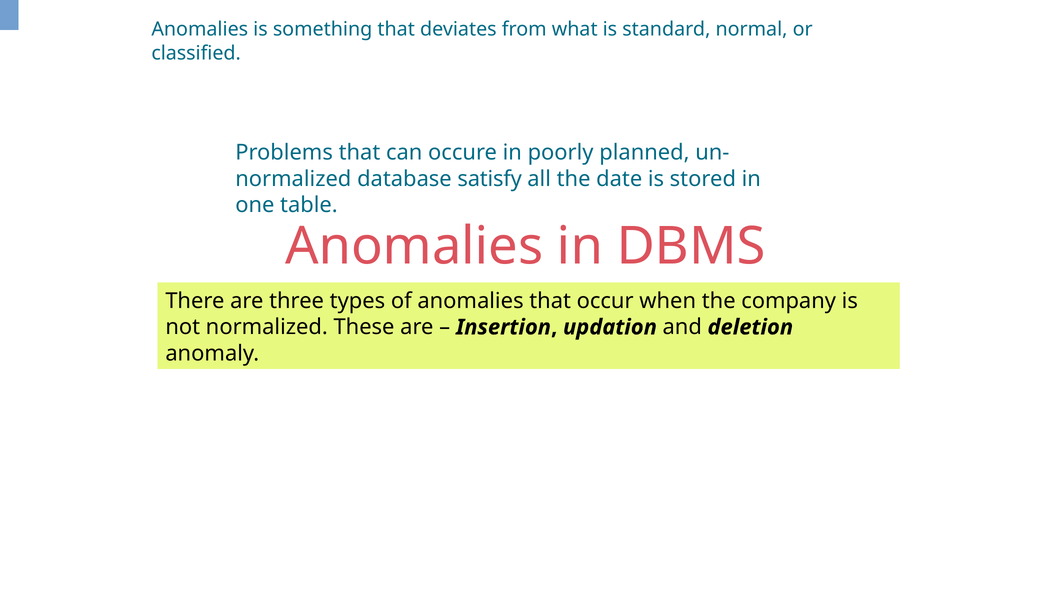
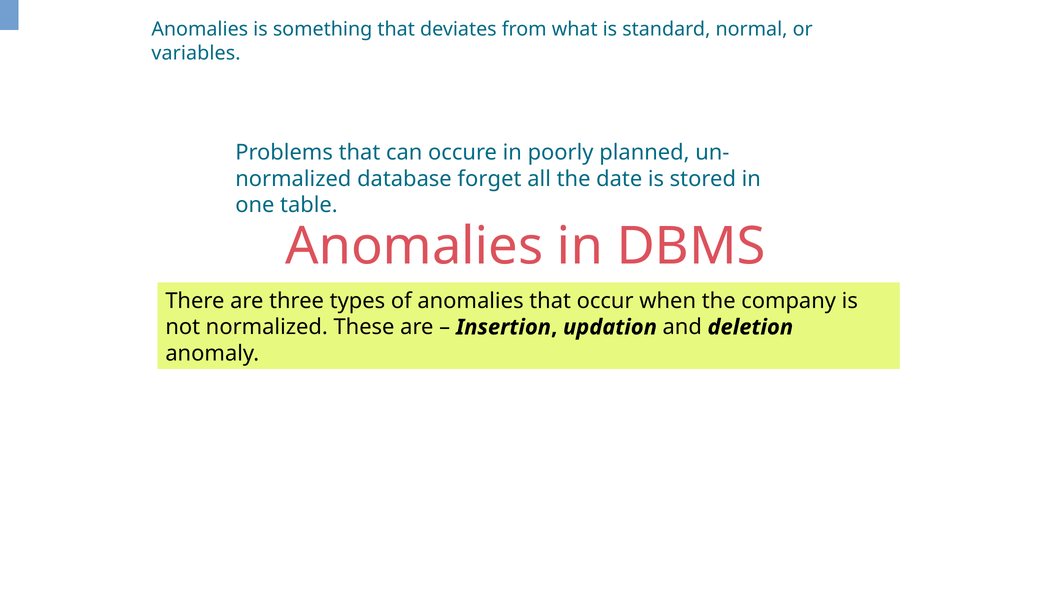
classified: classified -> variables (196, 53)
satisfy: satisfy -> forget (489, 179)
